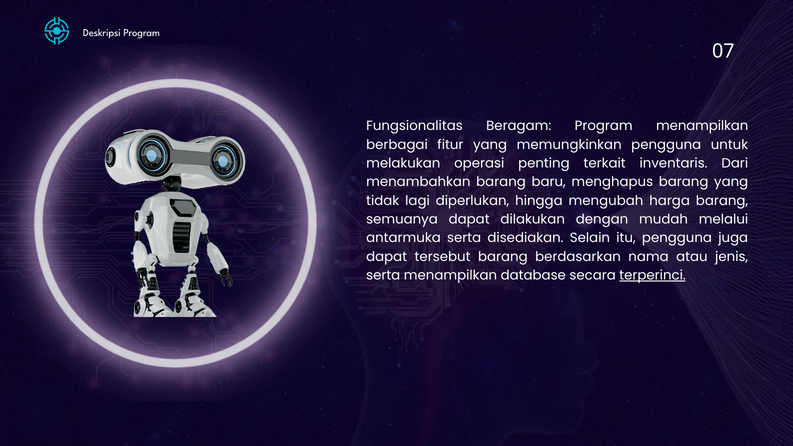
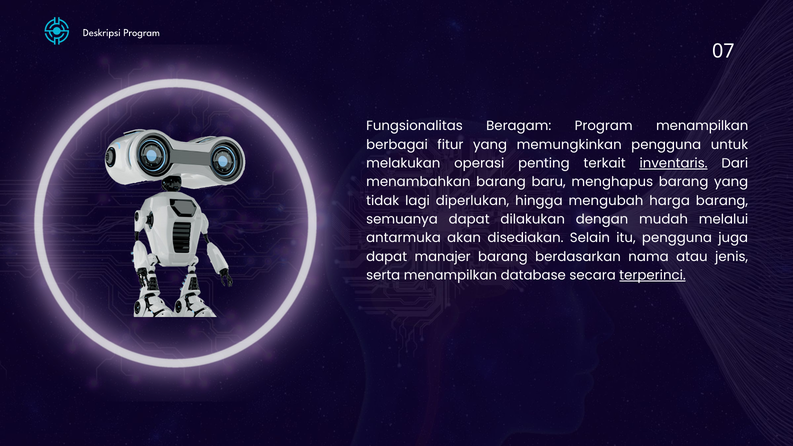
inventaris underline: none -> present (674, 163)
antarmuka serta: serta -> akan (464, 238)
tersebut: tersebut -> manajer (443, 257)
